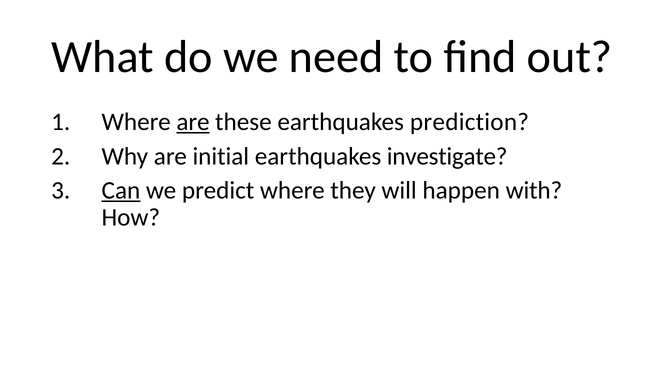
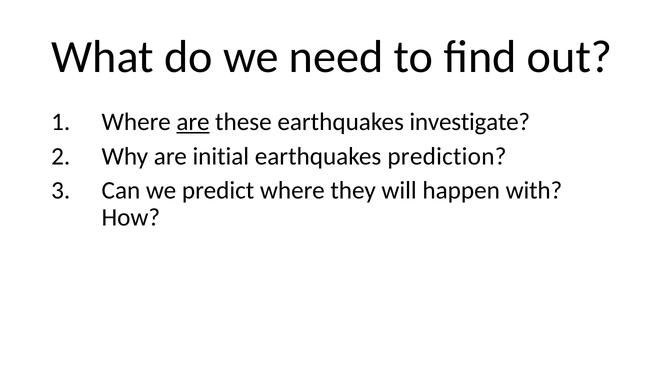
prediction: prediction -> investigate (470, 122)
investigate: investigate -> prediction (447, 156)
Can underline: present -> none (121, 190)
